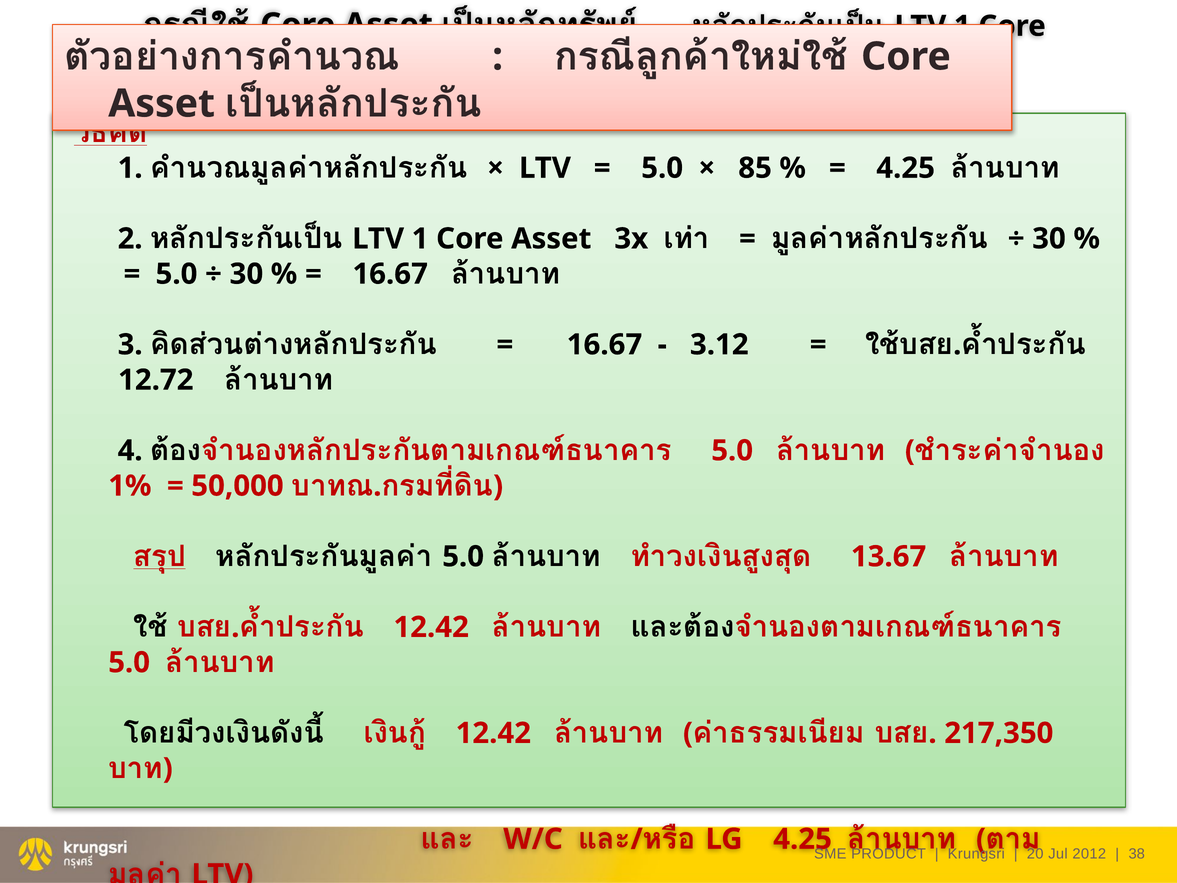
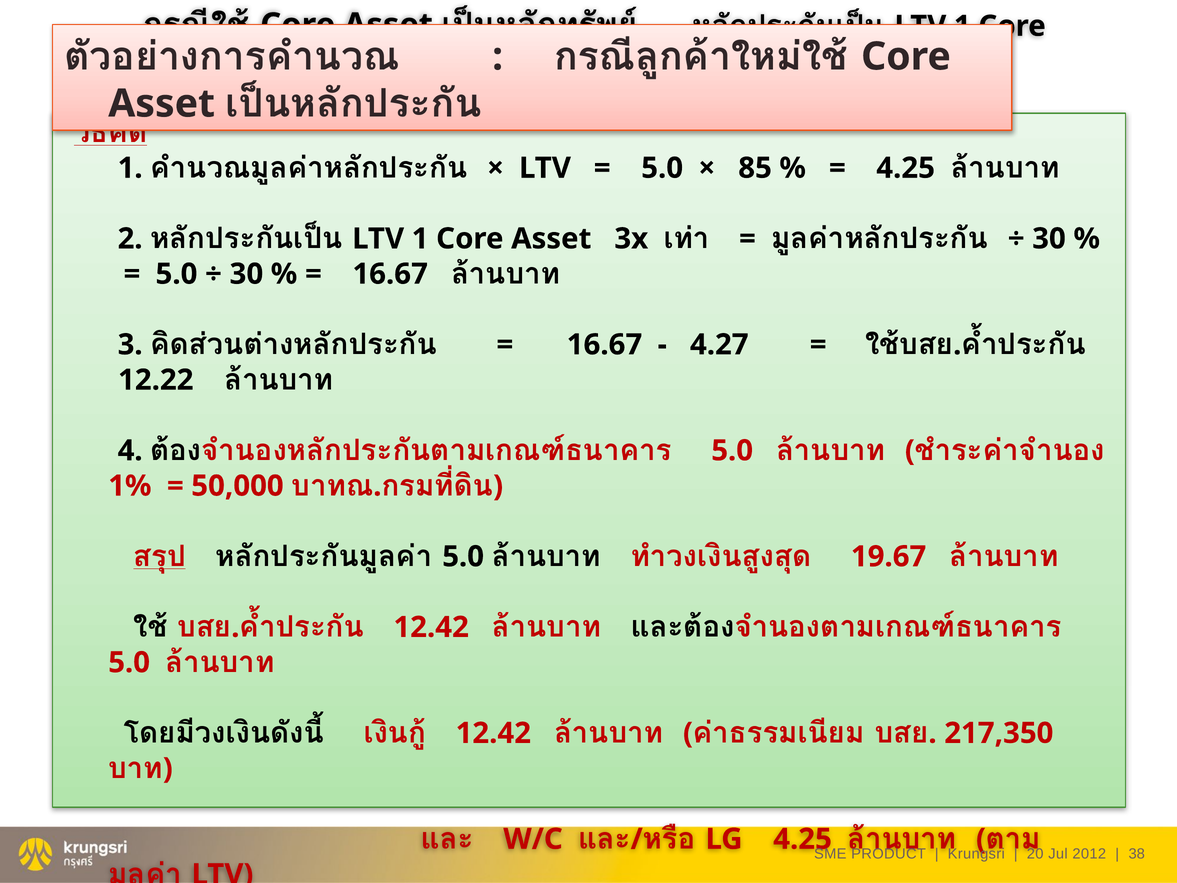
3.12: 3.12 -> 4.27 (719, 345)
12.72: 12.72 -> 12.22 (156, 380)
13.67: 13.67 -> 19.67 (889, 556)
